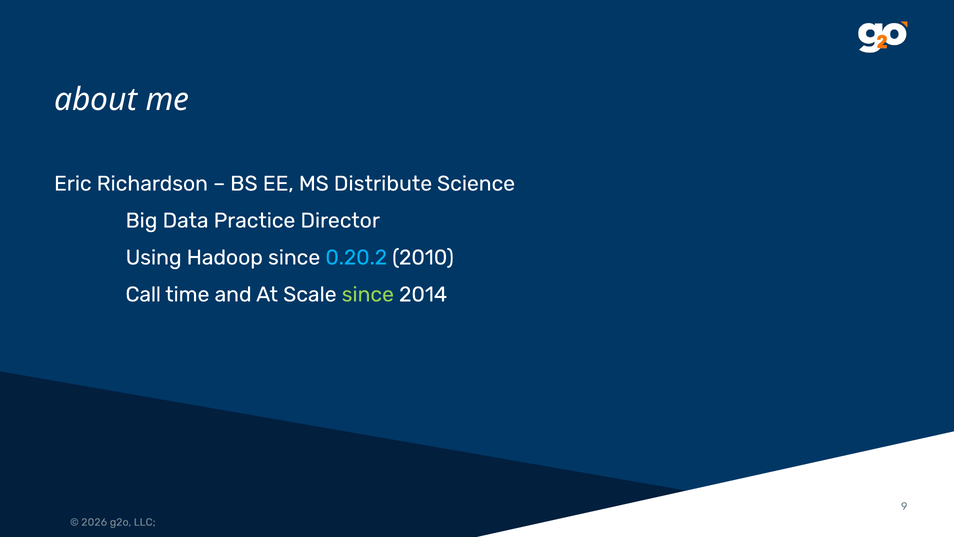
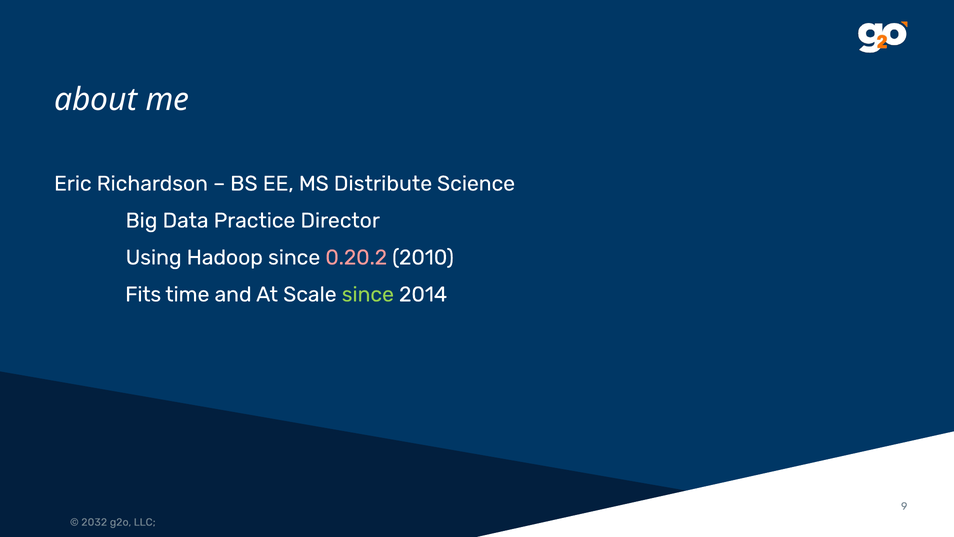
0.20.2 colour: light blue -> pink (356, 257)
Call: Call -> Fits (143, 294)
2026: 2026 -> 2032 (94, 522)
